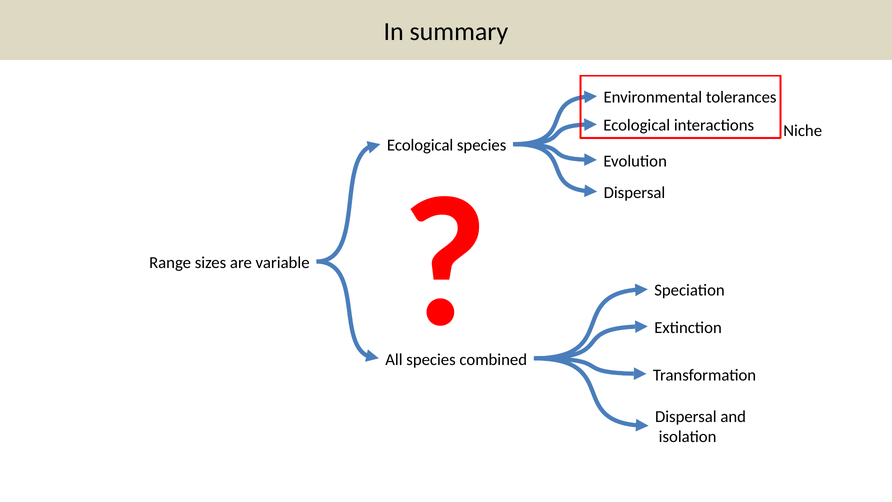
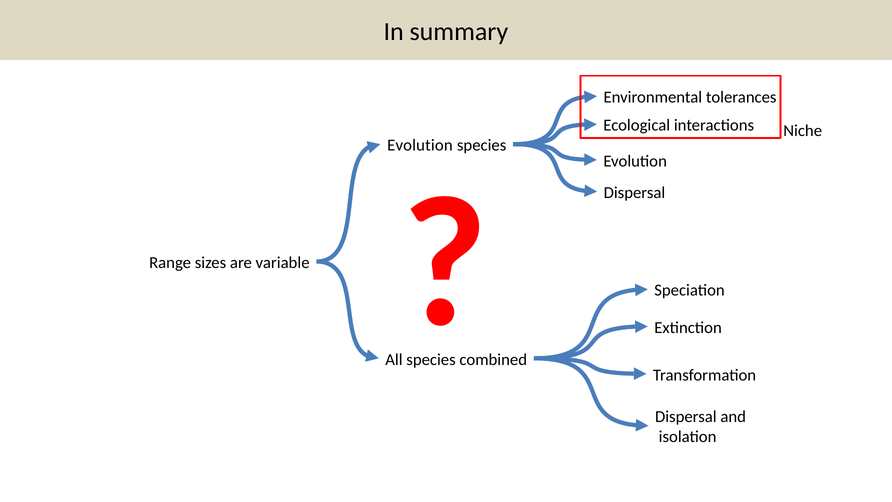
Ecological: Ecological -> Evolution (420, 145)
